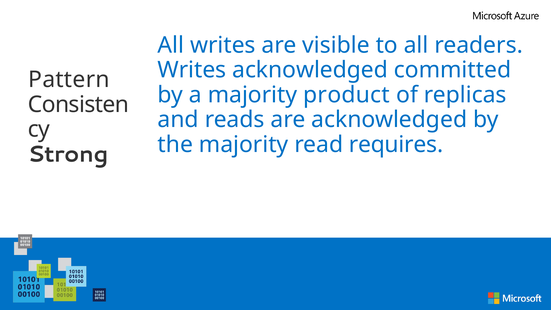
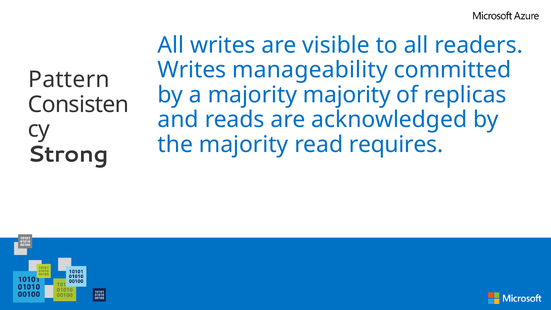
Writes acknowledged: acknowledged -> manageability (310, 70)
majority product: product -> majority (347, 95)
